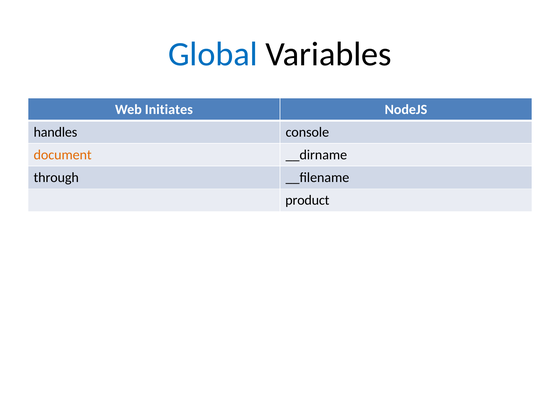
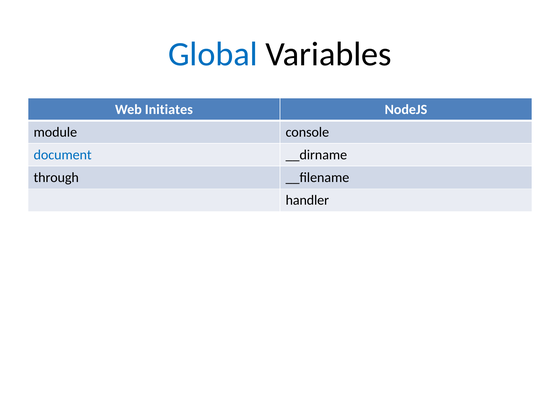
handles: handles -> module (55, 132)
document colour: orange -> blue (63, 155)
product: product -> handler (307, 200)
